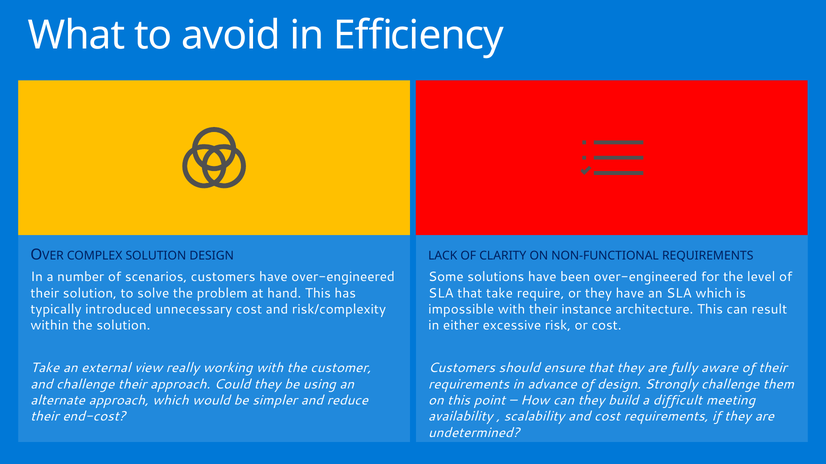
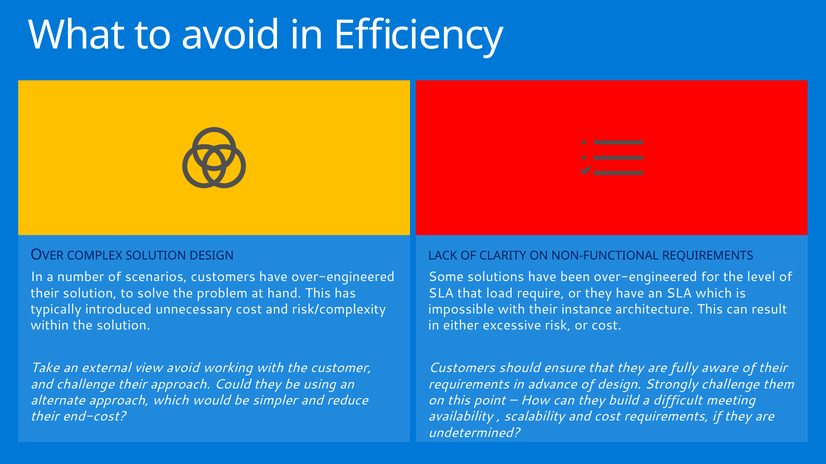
that take: take -> load (499, 294)
view really: really -> avoid (183, 368)
